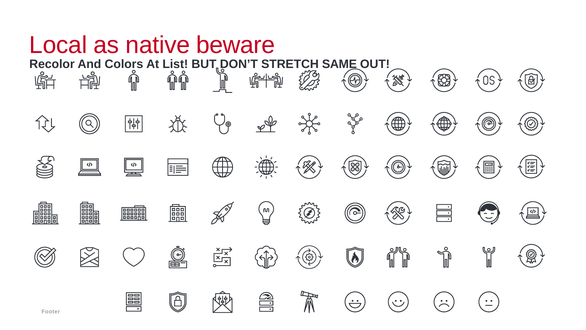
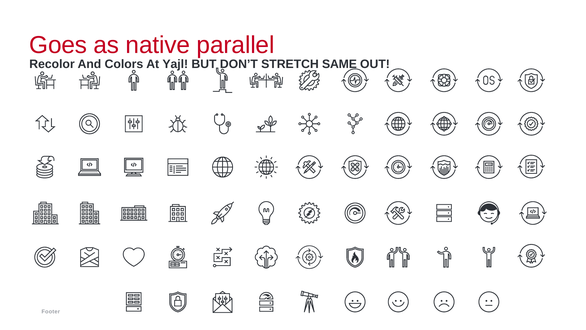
Local: Local -> Goes (58, 45)
beware: beware -> parallel (236, 45)
List: List -> Yajl (175, 64)
